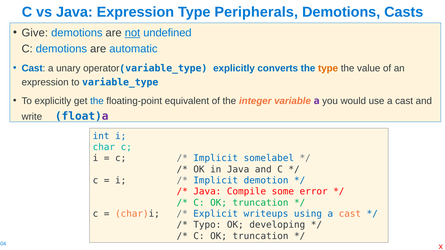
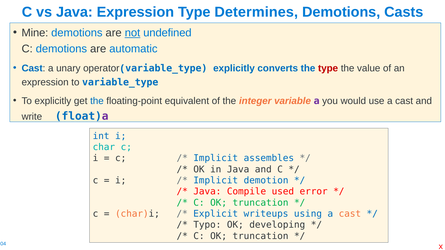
Peripherals: Peripherals -> Determines (256, 12)
Give: Give -> Mine (35, 33)
type colour: orange -> red (328, 68)
somelabel: somelabel -> assembles (269, 158)
some: some -> used (283, 192)
